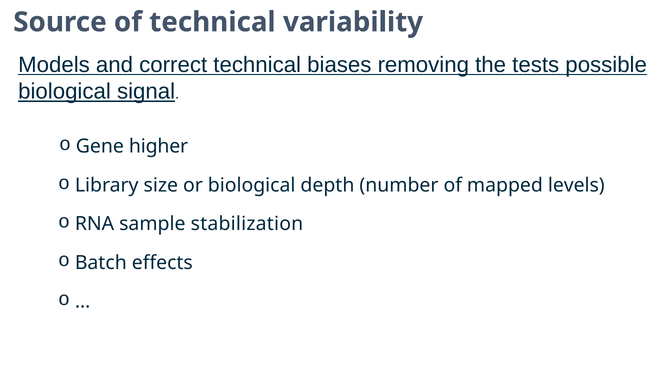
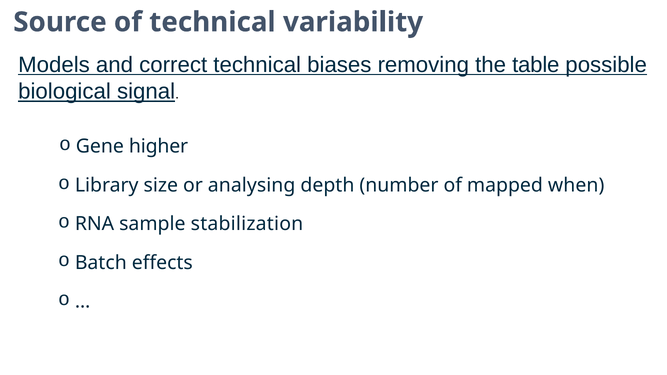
tests: tests -> table (536, 65)
or biological: biological -> analysing (252, 185)
levels: levels -> when (576, 185)
